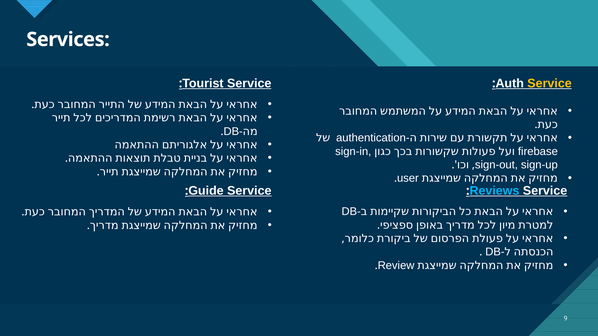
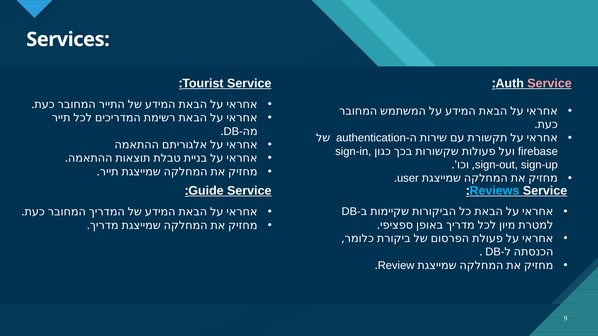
Service colour: yellow -> pink (550, 83)
